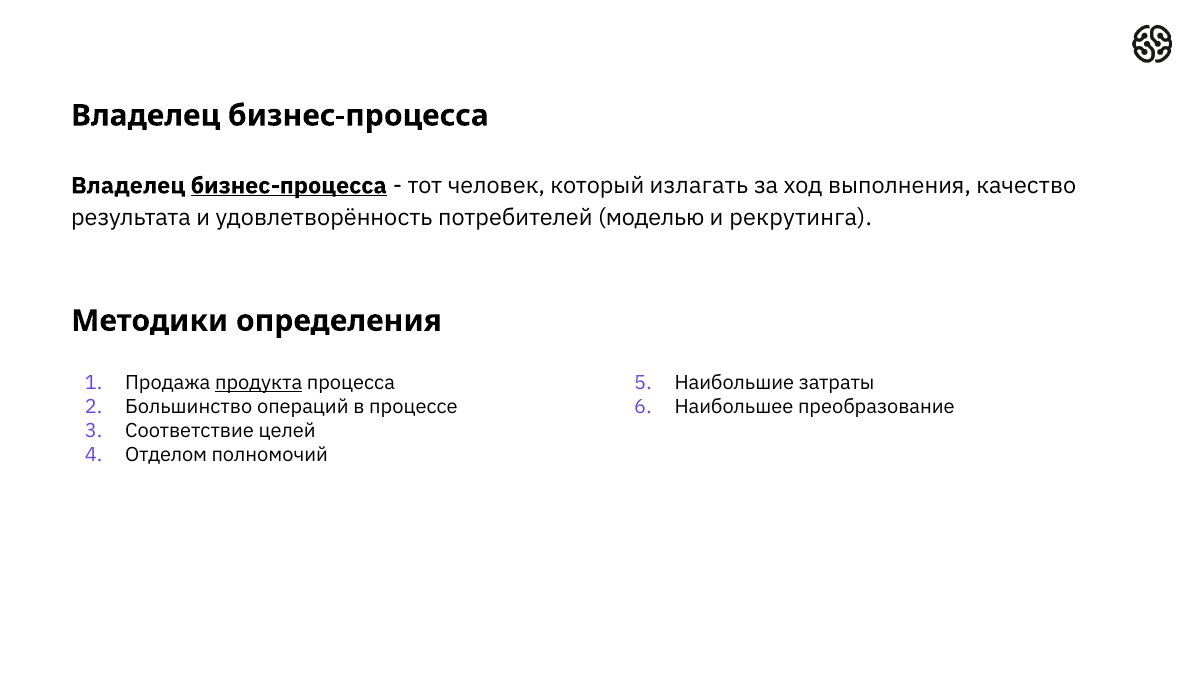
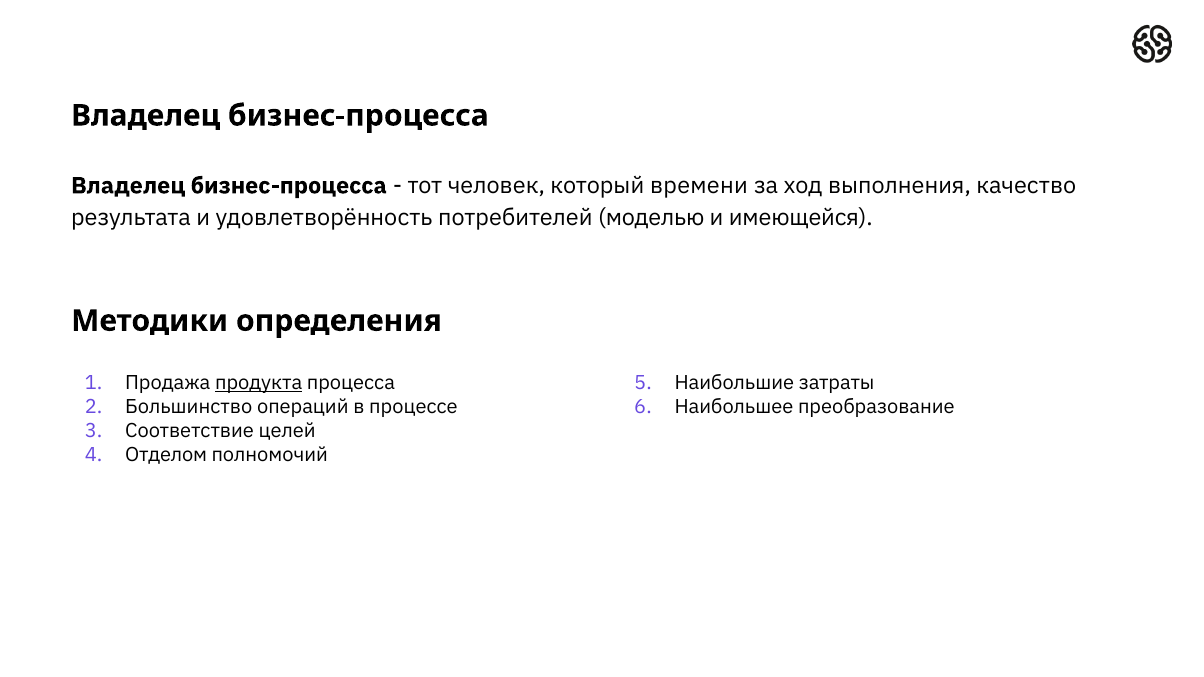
бизнес-процесса underline: present -> none (289, 186)
излагать: излагать -> времени (699, 186)
рекрутинга: рекрутинга -> имеющейся (801, 218)
